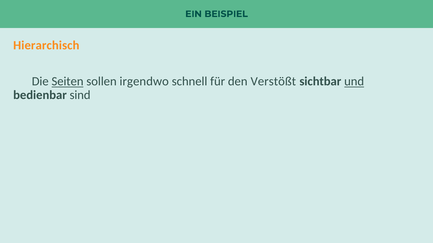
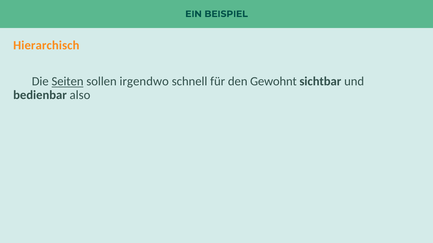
Verstößt: Verstößt -> Gewohnt (273, 82)
und underline: present -> none (354, 82)
sind: sind -> also (80, 95)
